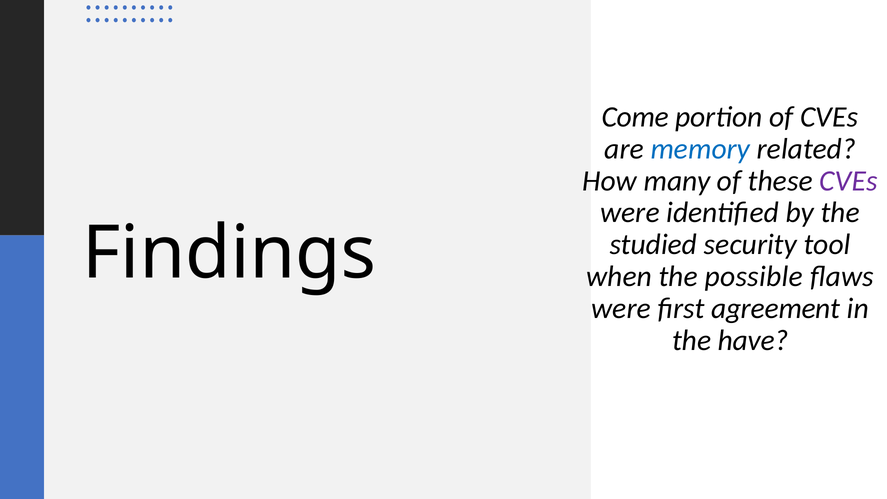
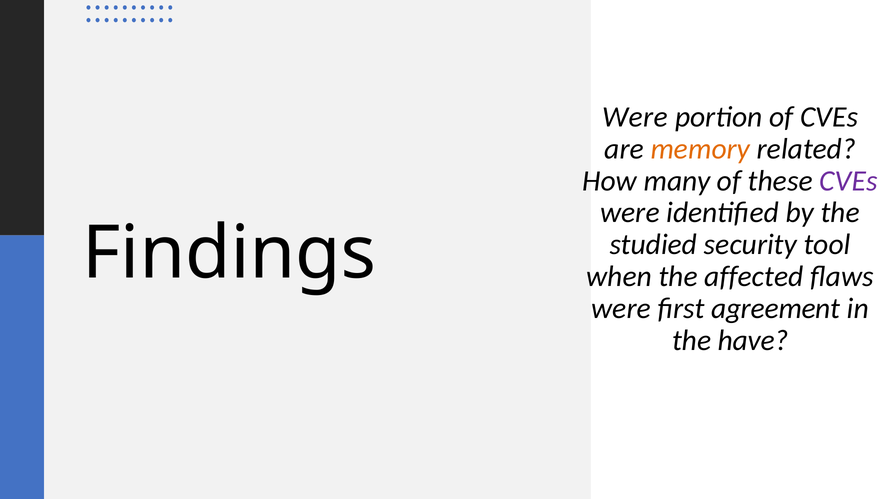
Come: Come -> Were (635, 117)
memory colour: blue -> orange (700, 149)
possible: possible -> affected (754, 277)
